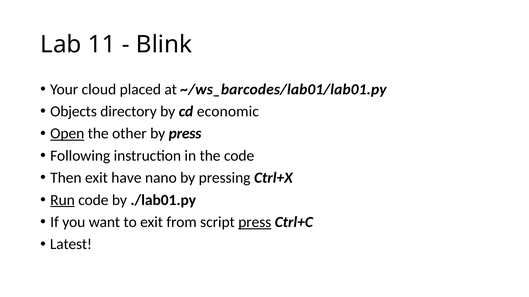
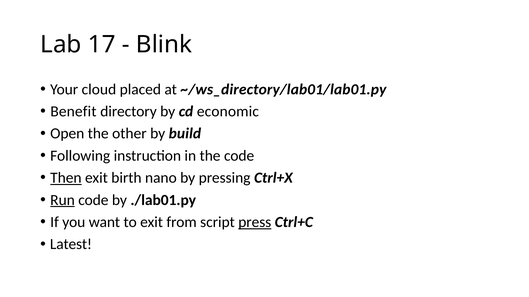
11: 11 -> 17 (102, 44)
~/ws_barcodes/lab01/lab01.py: ~/ws_barcodes/lab01/lab01.py -> ~/ws_directory/lab01/lab01.py (284, 89)
Objects: Objects -> Benefit (73, 112)
Open underline: present -> none (67, 134)
by press: press -> build (185, 134)
Then underline: none -> present (66, 178)
have: have -> birth (126, 178)
